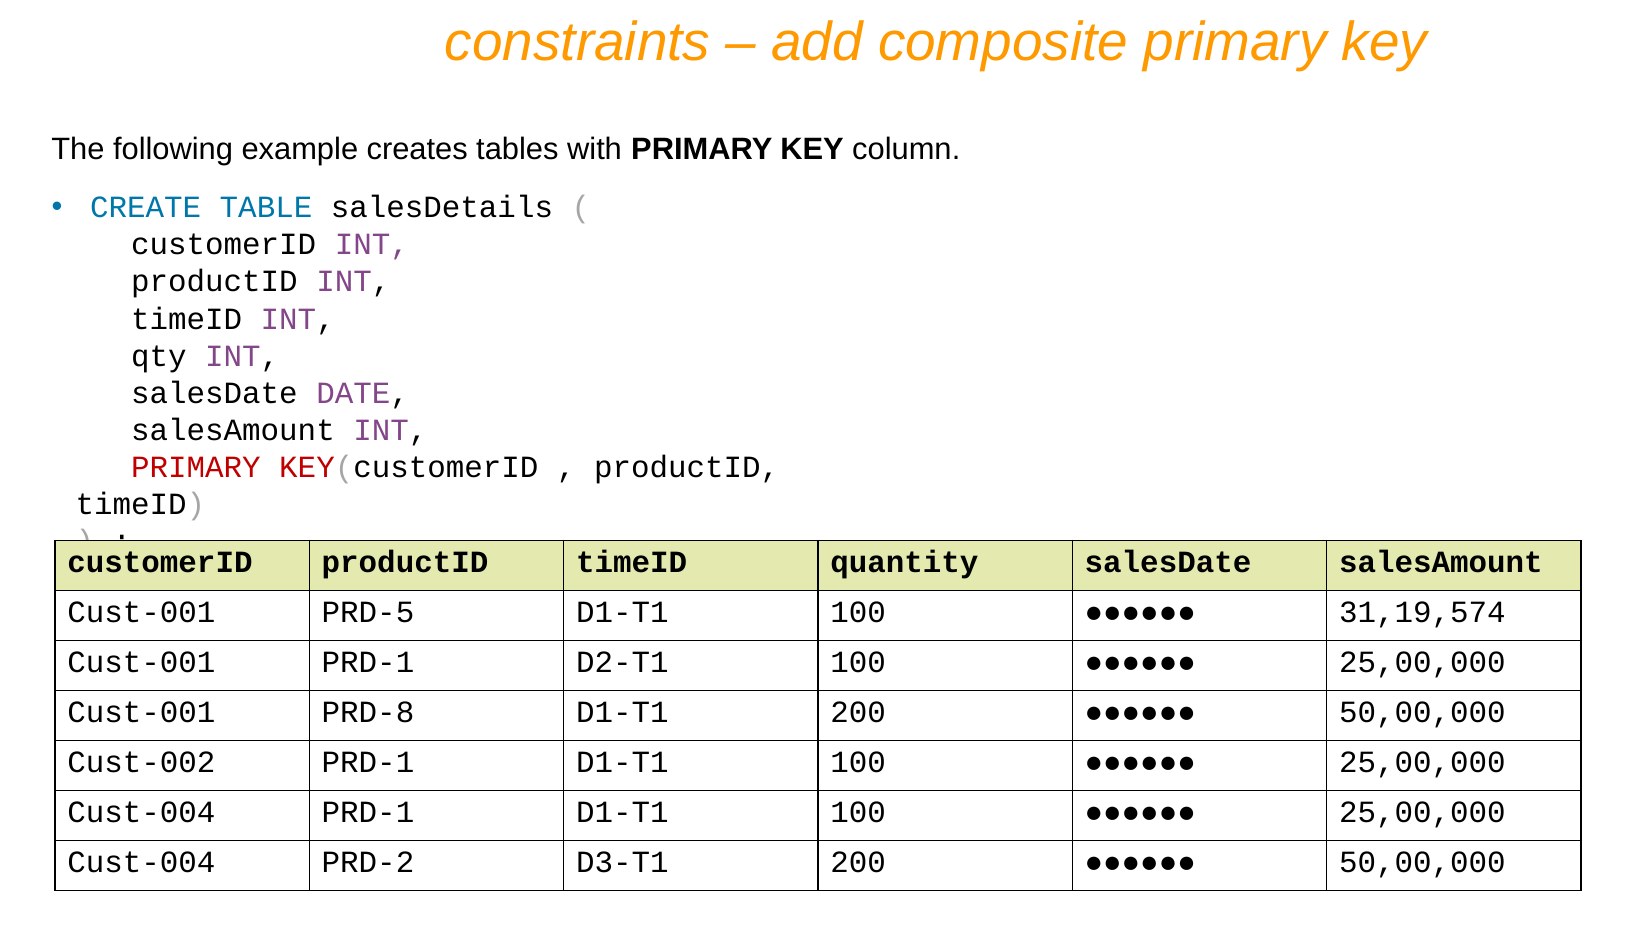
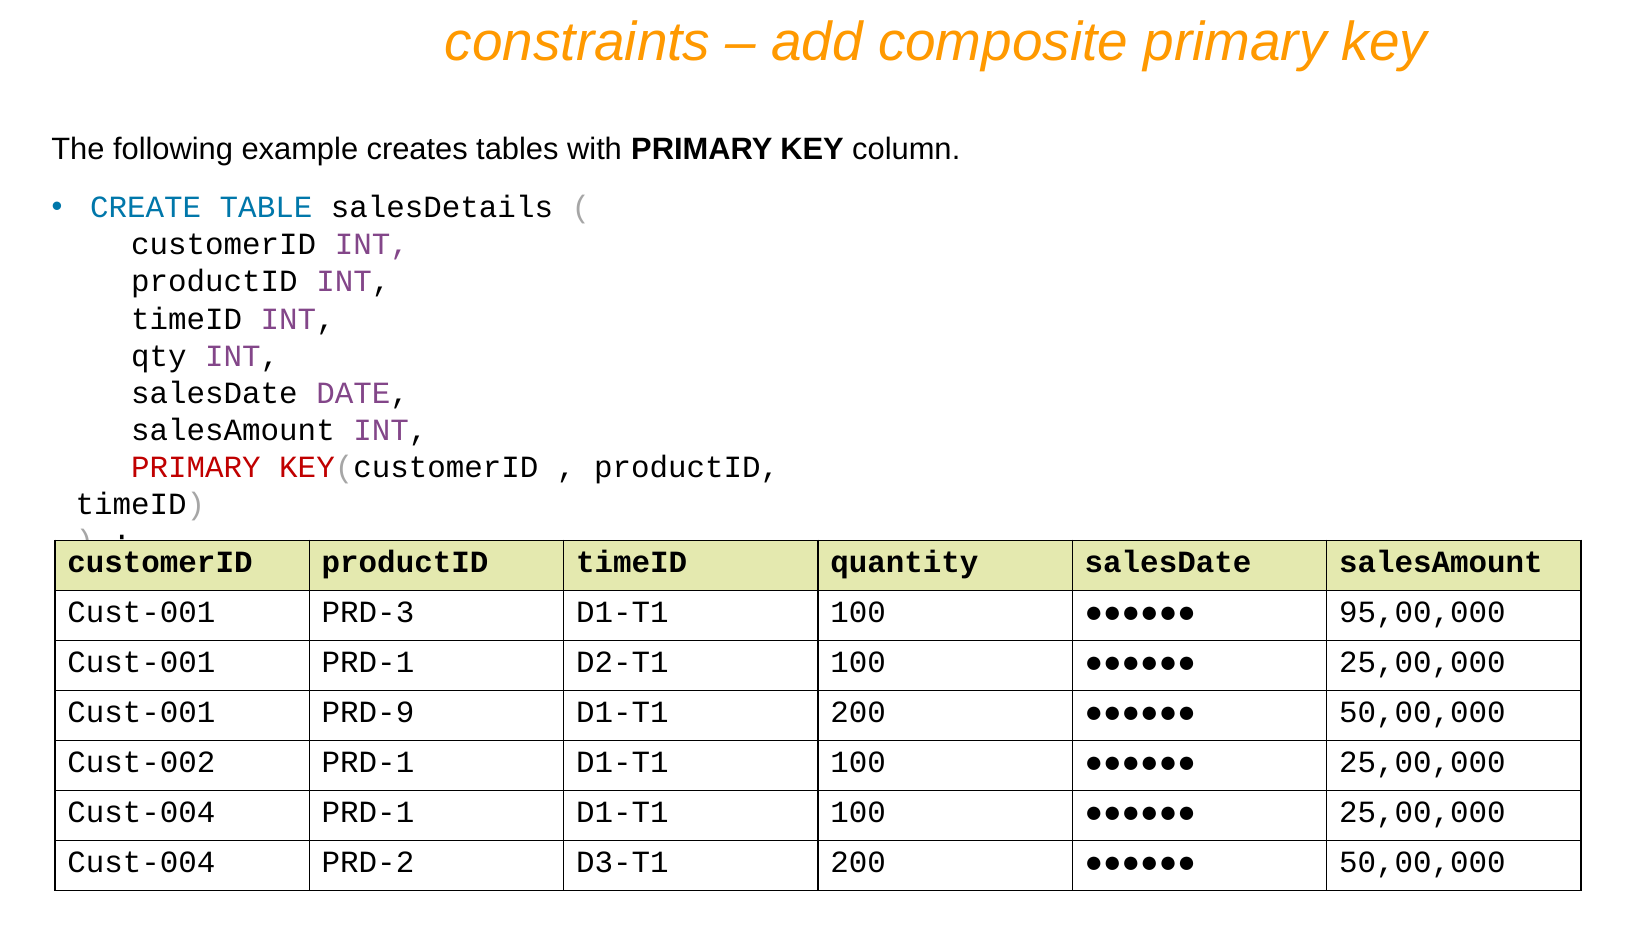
PRD-5: PRD-5 -> PRD-3 (368, 612)
31,19,574: 31,19,574 -> 95,00,000 (1422, 612)
PRD-8: PRD-8 -> PRD-9 (368, 712)
